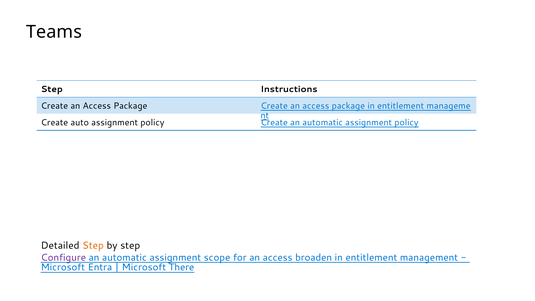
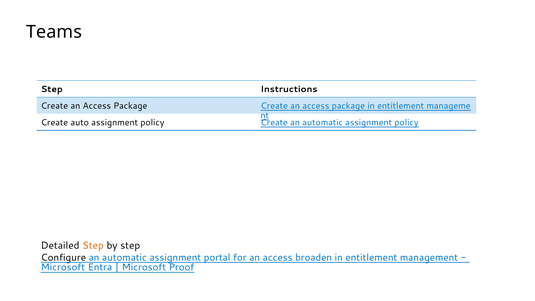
Configure colour: purple -> black (63, 257)
scope: scope -> portal (217, 257)
There: There -> Proof (181, 267)
